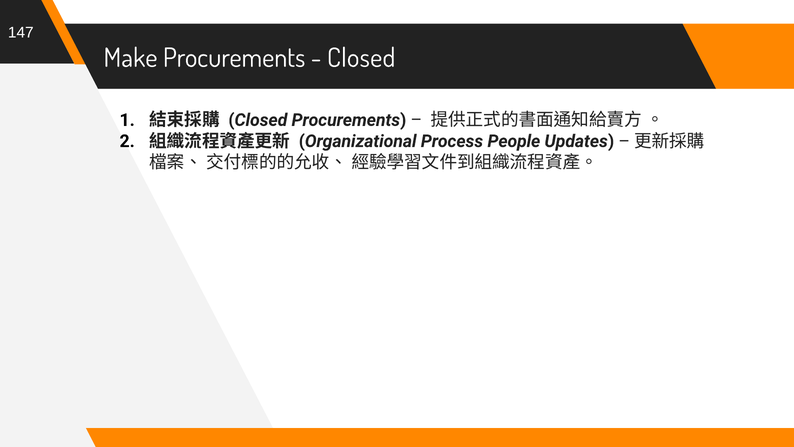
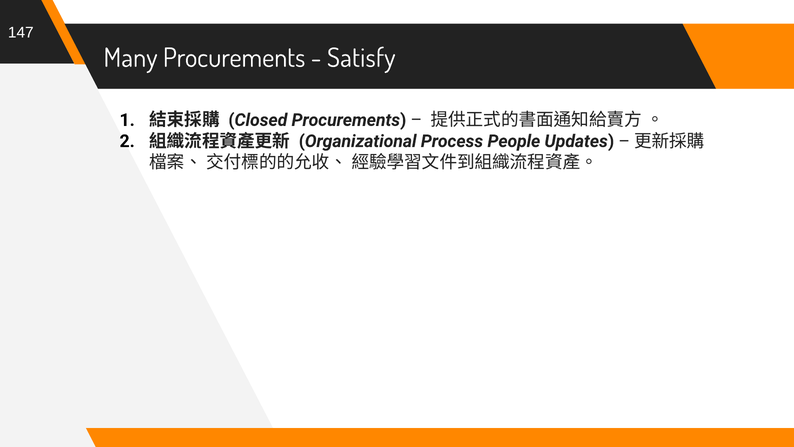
Make: Make -> Many (131, 58)
Closed: Closed -> Satisfy (361, 58)
